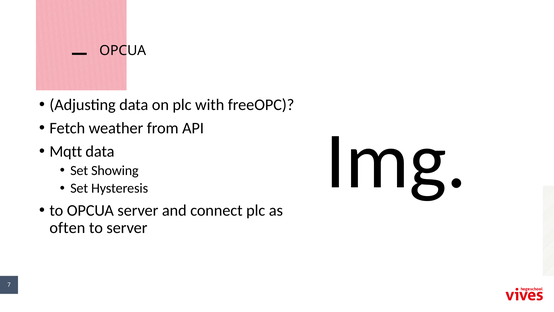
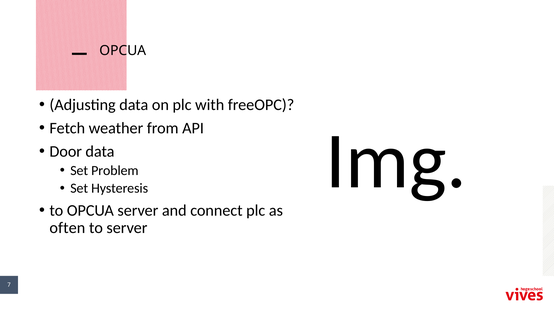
Mqtt: Mqtt -> Door (66, 151)
Showing: Showing -> Problem (115, 170)
